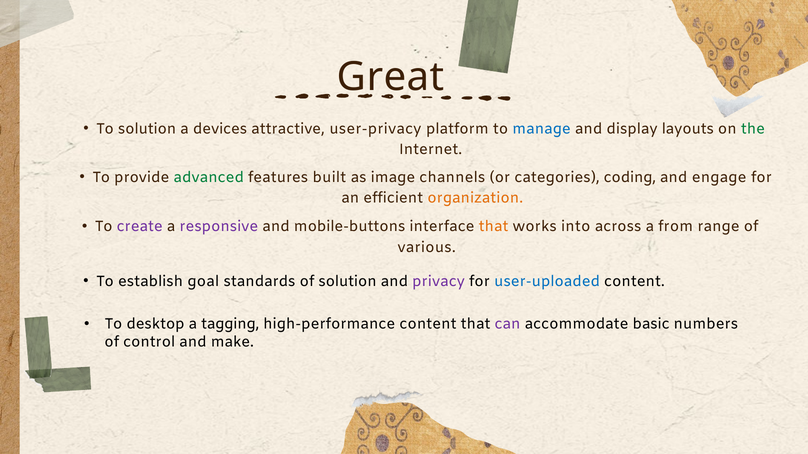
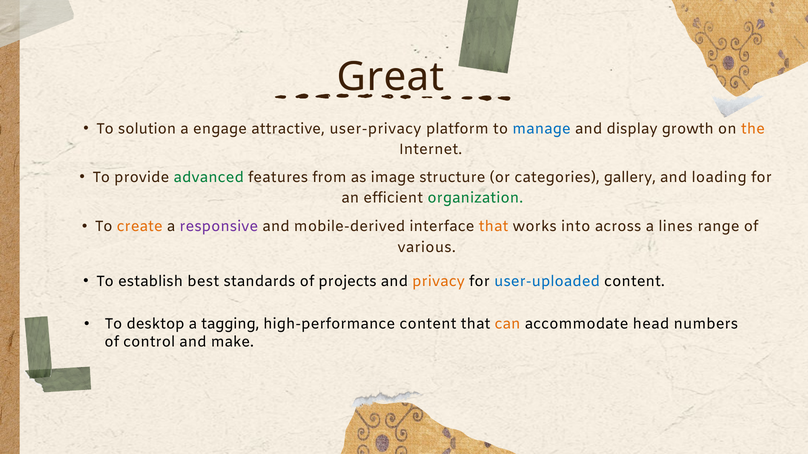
devices: devices -> engage (220, 129)
layouts: layouts -> growth (688, 129)
the colour: green -> orange (753, 129)
built: built -> from (329, 177)
channels: channels -> structure (452, 177)
coding: coding -> gallery (630, 177)
engage: engage -> loading (719, 177)
organization colour: orange -> green (475, 198)
create colour: purple -> orange (140, 227)
mobile-buttons: mobile-buttons -> mobile-derived (350, 227)
from: from -> lines (676, 227)
goal: goal -> best (203, 281)
of solution: solution -> projects (348, 281)
privacy colour: purple -> orange (439, 281)
can colour: purple -> orange (508, 324)
basic: basic -> head (651, 324)
